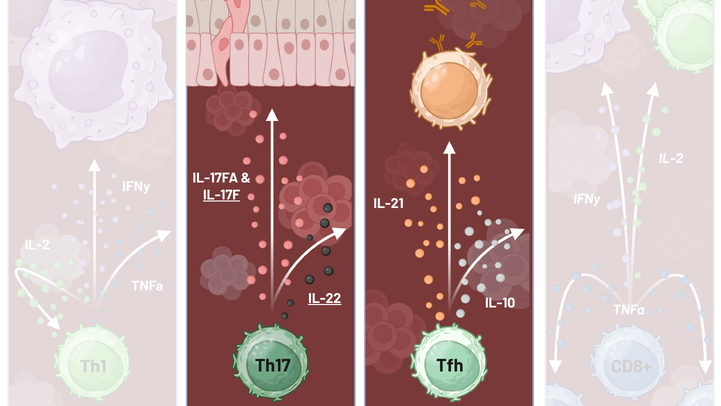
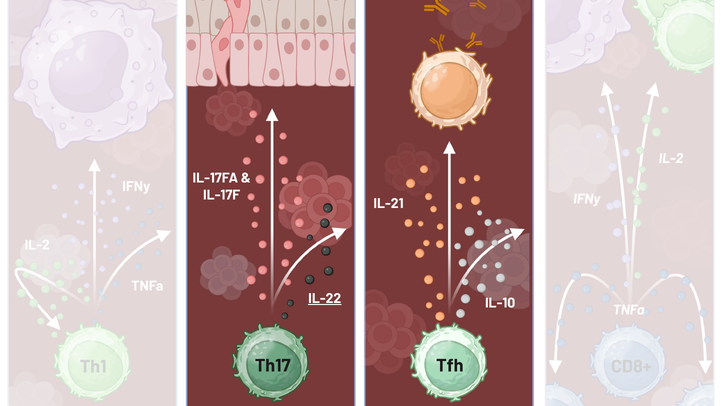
IL-17F underline: present -> none (222, 195)
